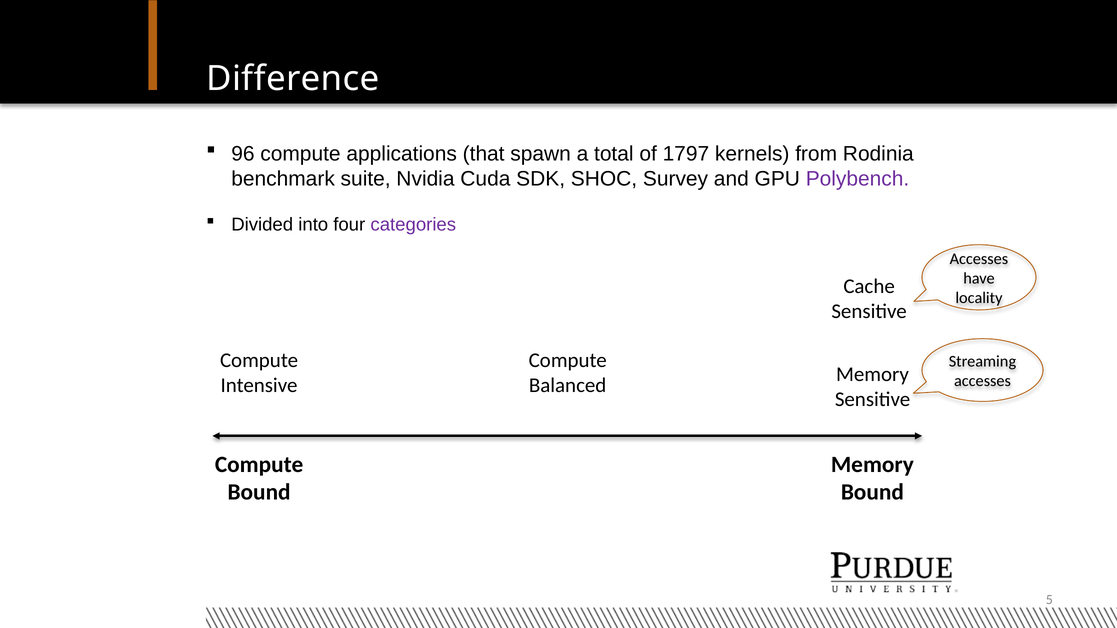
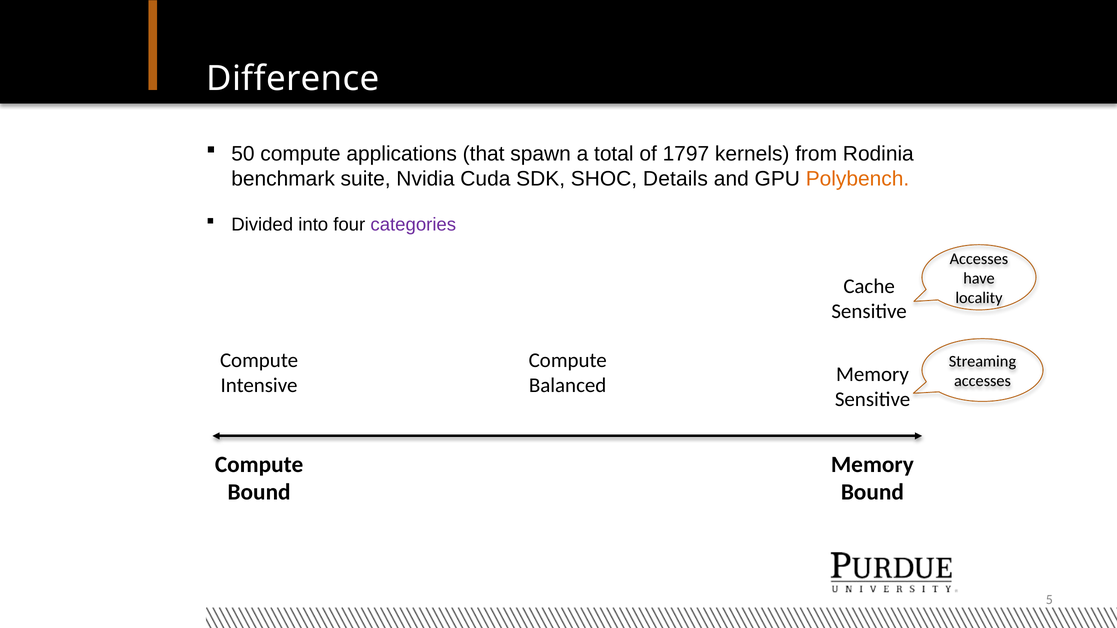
96: 96 -> 50 (243, 154)
Survey: Survey -> Details (675, 179)
Polybench colour: purple -> orange (858, 179)
